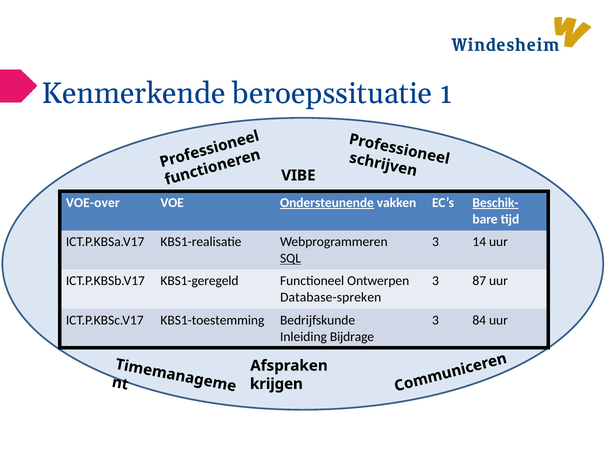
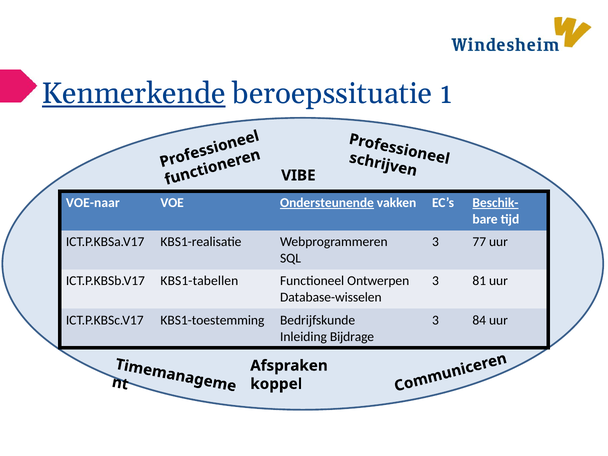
Kenmerkende underline: none -> present (134, 94)
VOE-over: VOE-over -> VOE-naar (93, 203)
14: 14 -> 77 (479, 242)
SQL underline: present -> none (291, 258)
KBS1-geregeld: KBS1-geregeld -> KBS1-tabellen (199, 281)
87: 87 -> 81 (479, 281)
Database-spreken: Database-spreken -> Database-wisselen (331, 298)
krijgen: krijgen -> koppel (276, 384)
